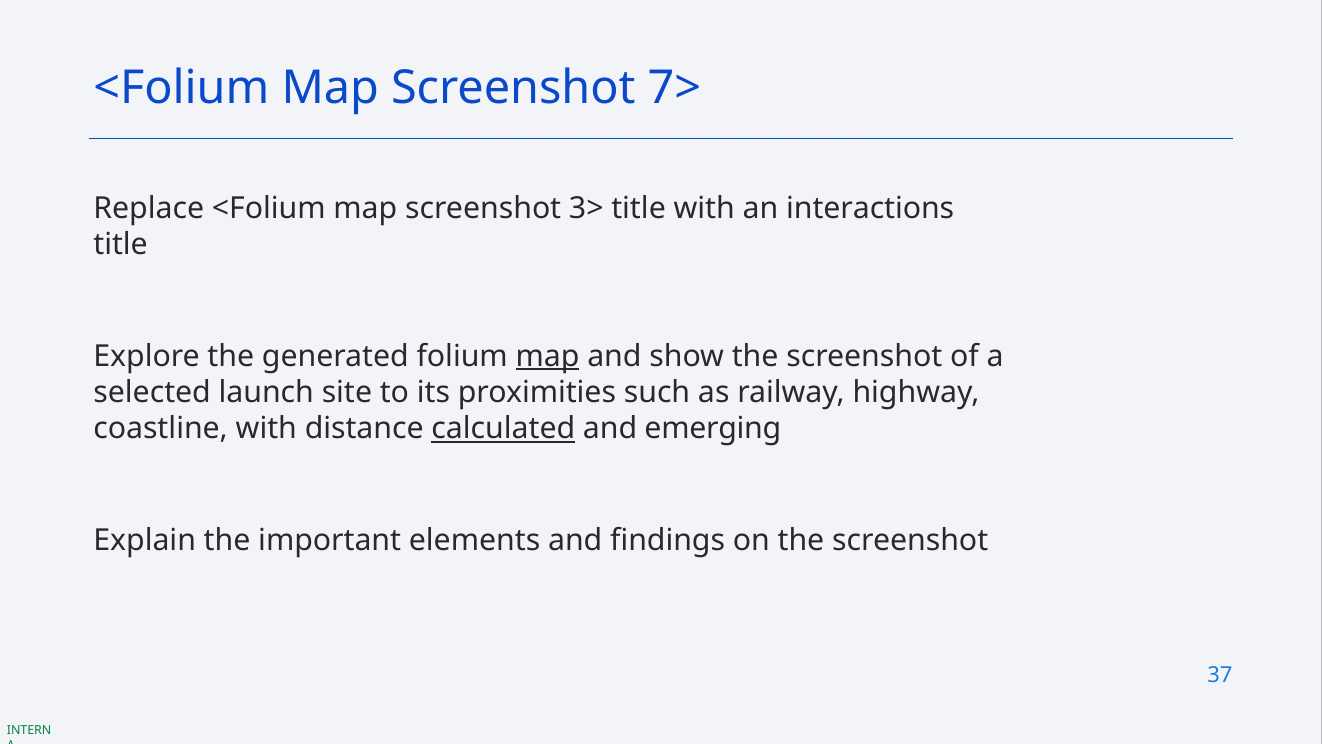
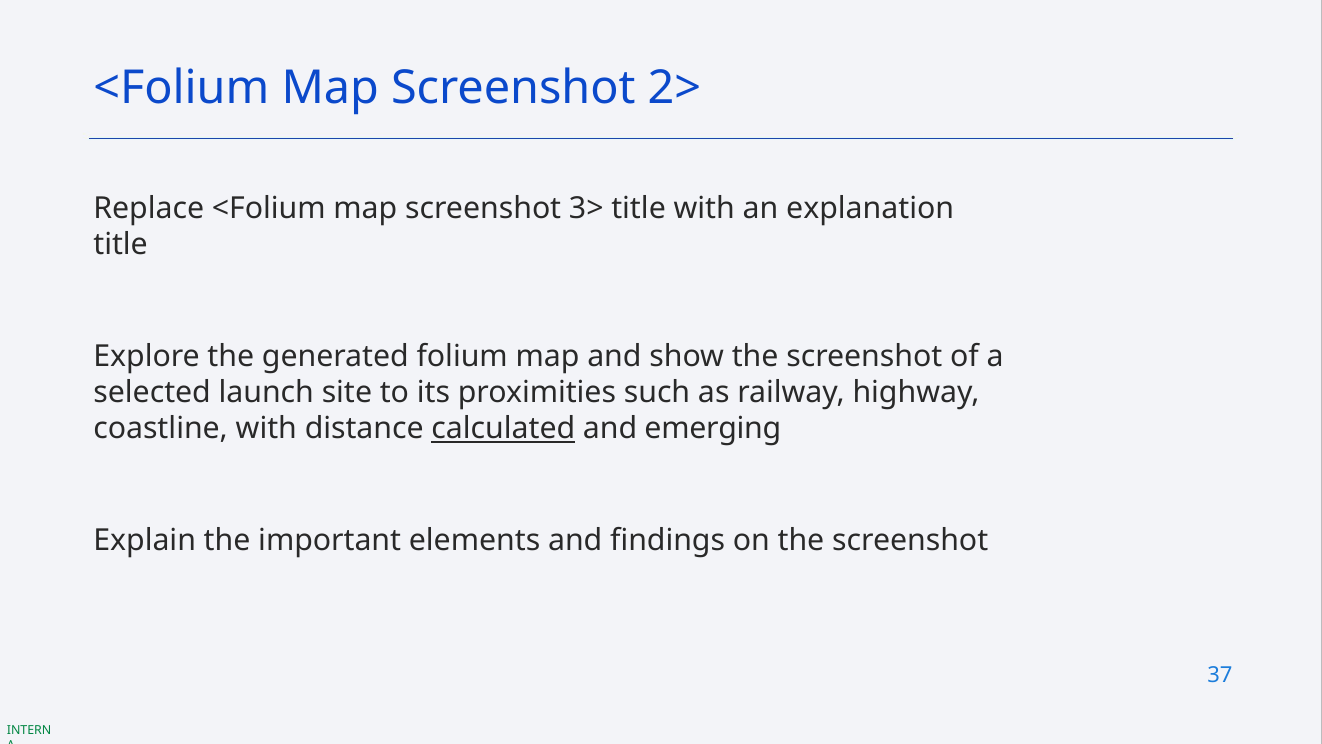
7>: 7> -> 2> (674, 88)
interactions: interactions -> explanation (870, 209)
map underline: present -> none (548, 356)
